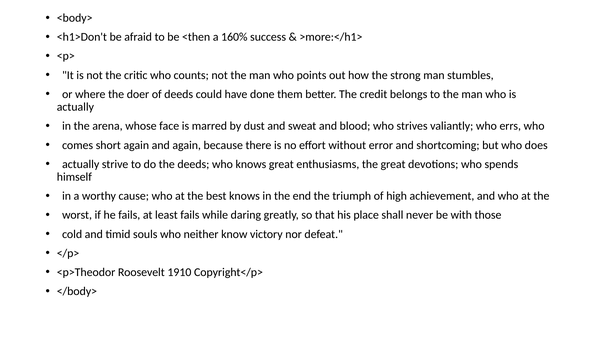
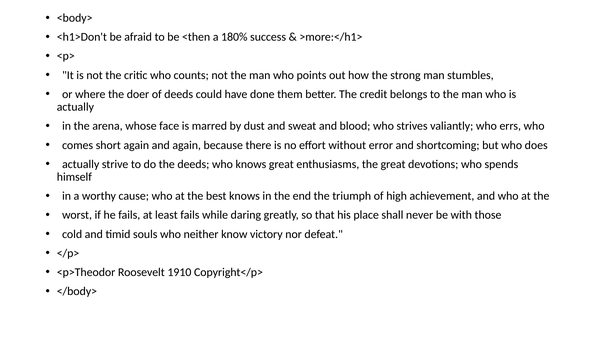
160%: 160% -> 180% (234, 37)
